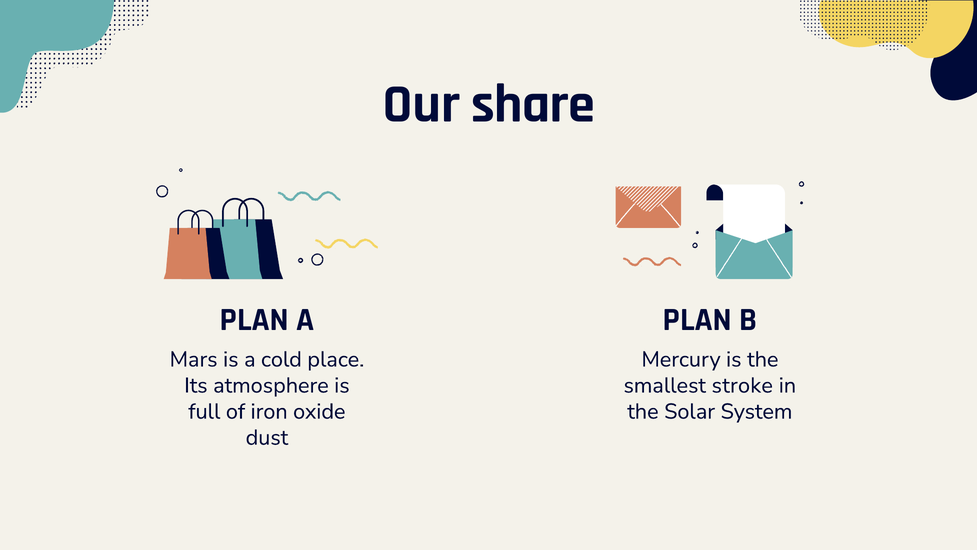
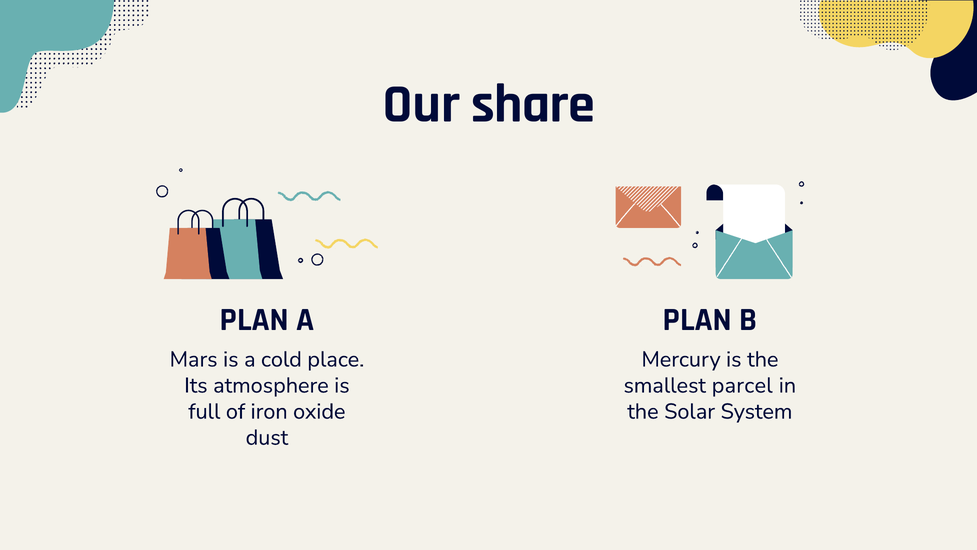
stroke: stroke -> parcel (742, 385)
